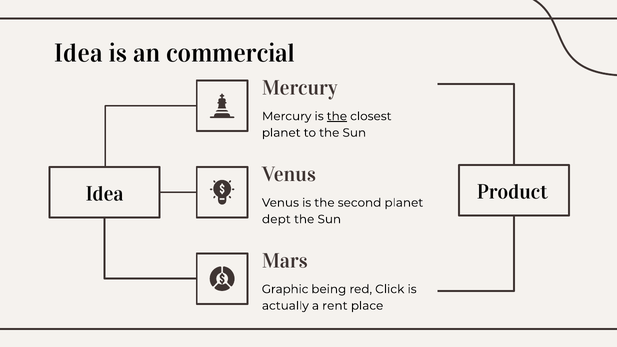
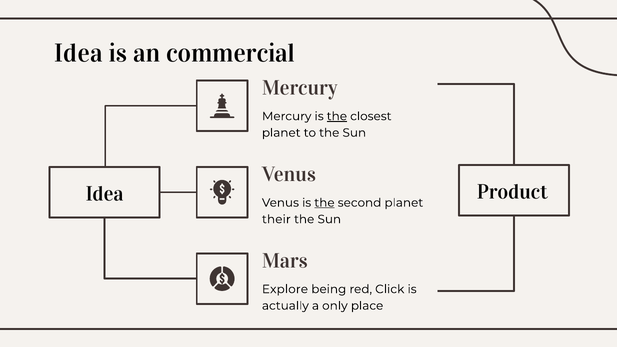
the underline: none -> present (324, 203)
dept: dept -> their (276, 219)
Graphic: Graphic -> Explore (285, 289)
rent: rent -> only (335, 306)
